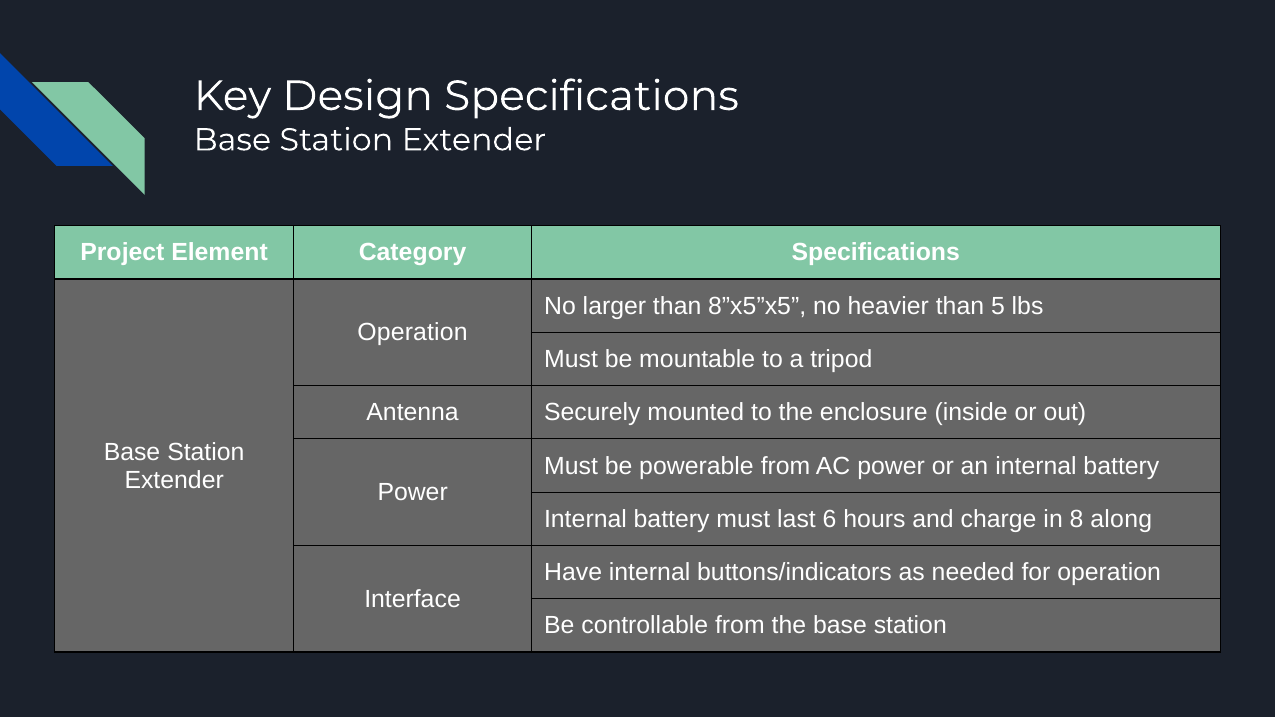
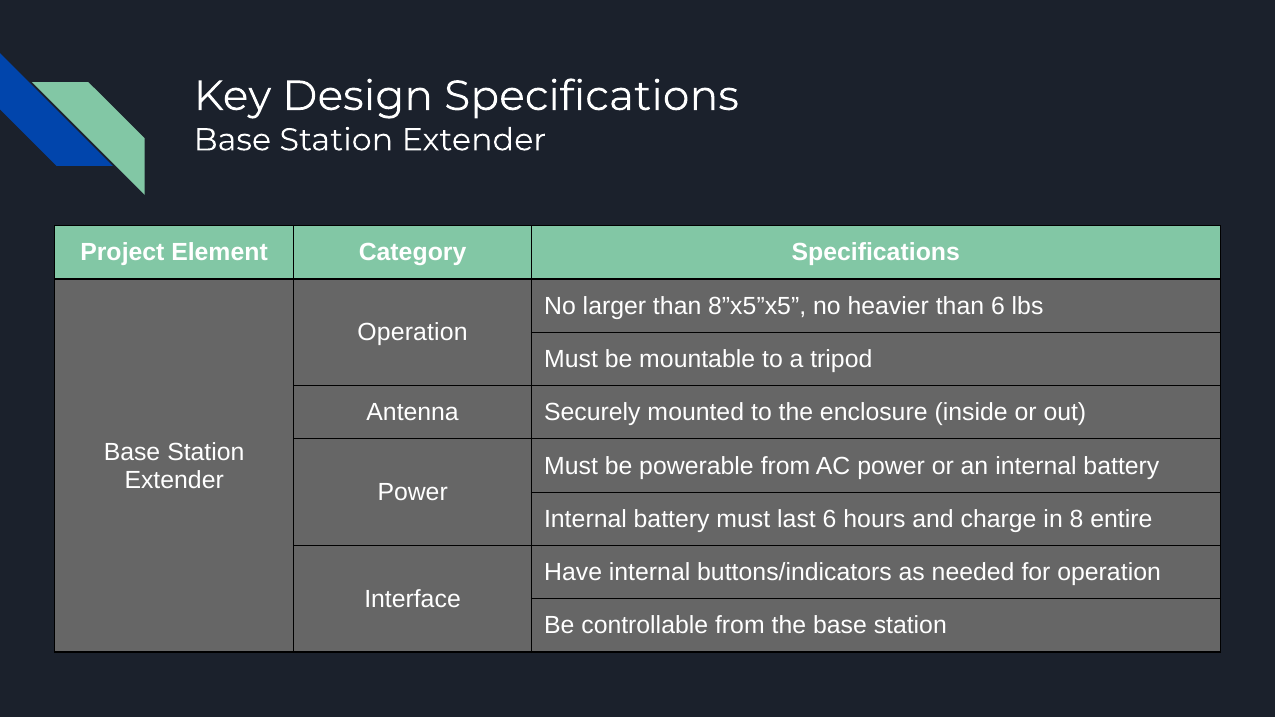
than 5: 5 -> 6 (998, 306)
along: along -> entire (1121, 519)
